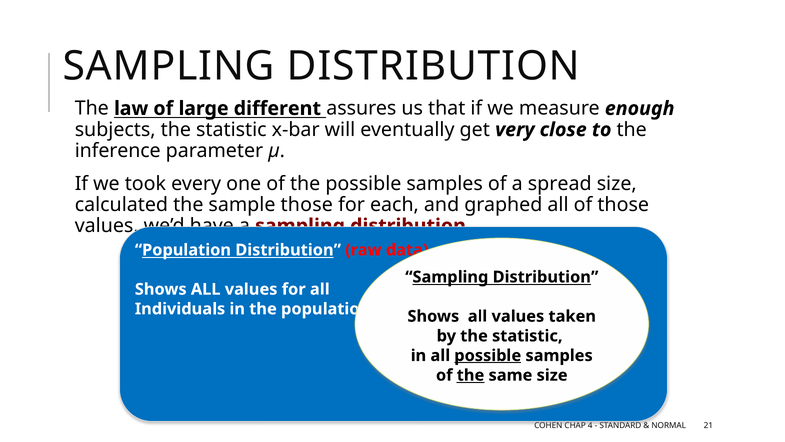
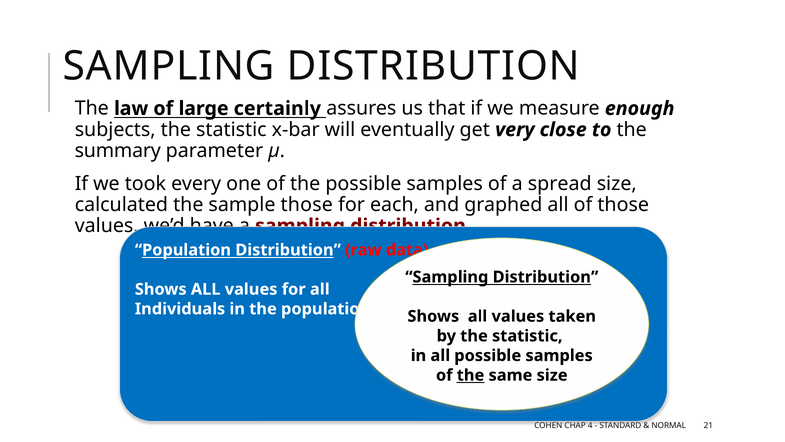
different: different -> certainly (277, 108)
inference: inference -> summary (118, 151)
possible underline: present -> none (488, 355)
